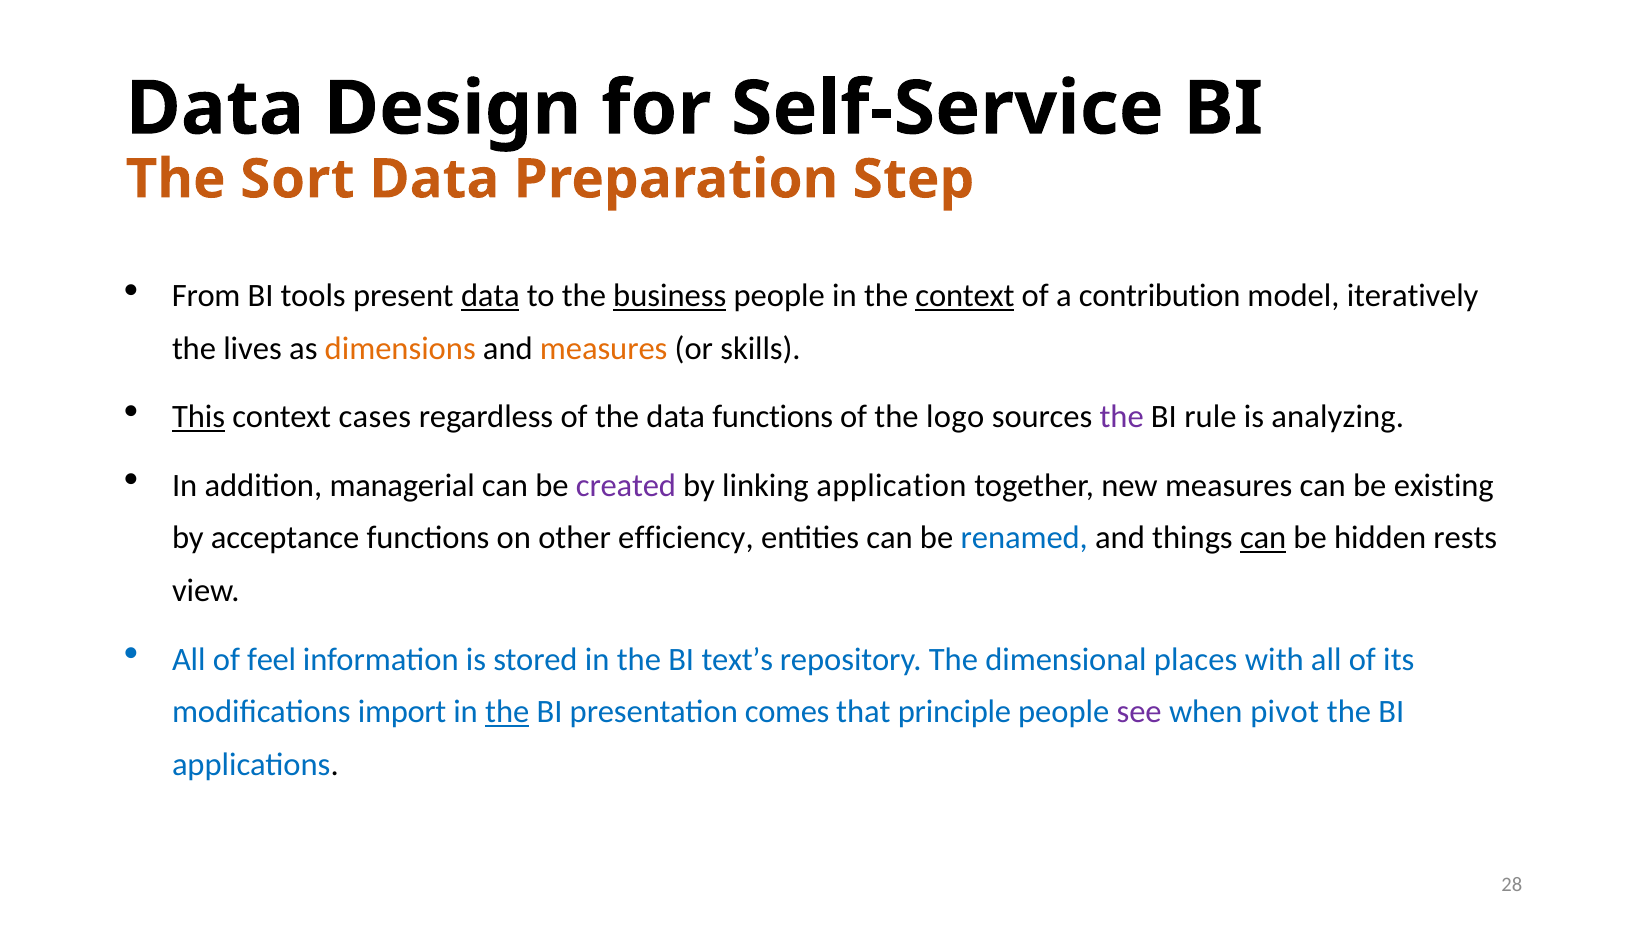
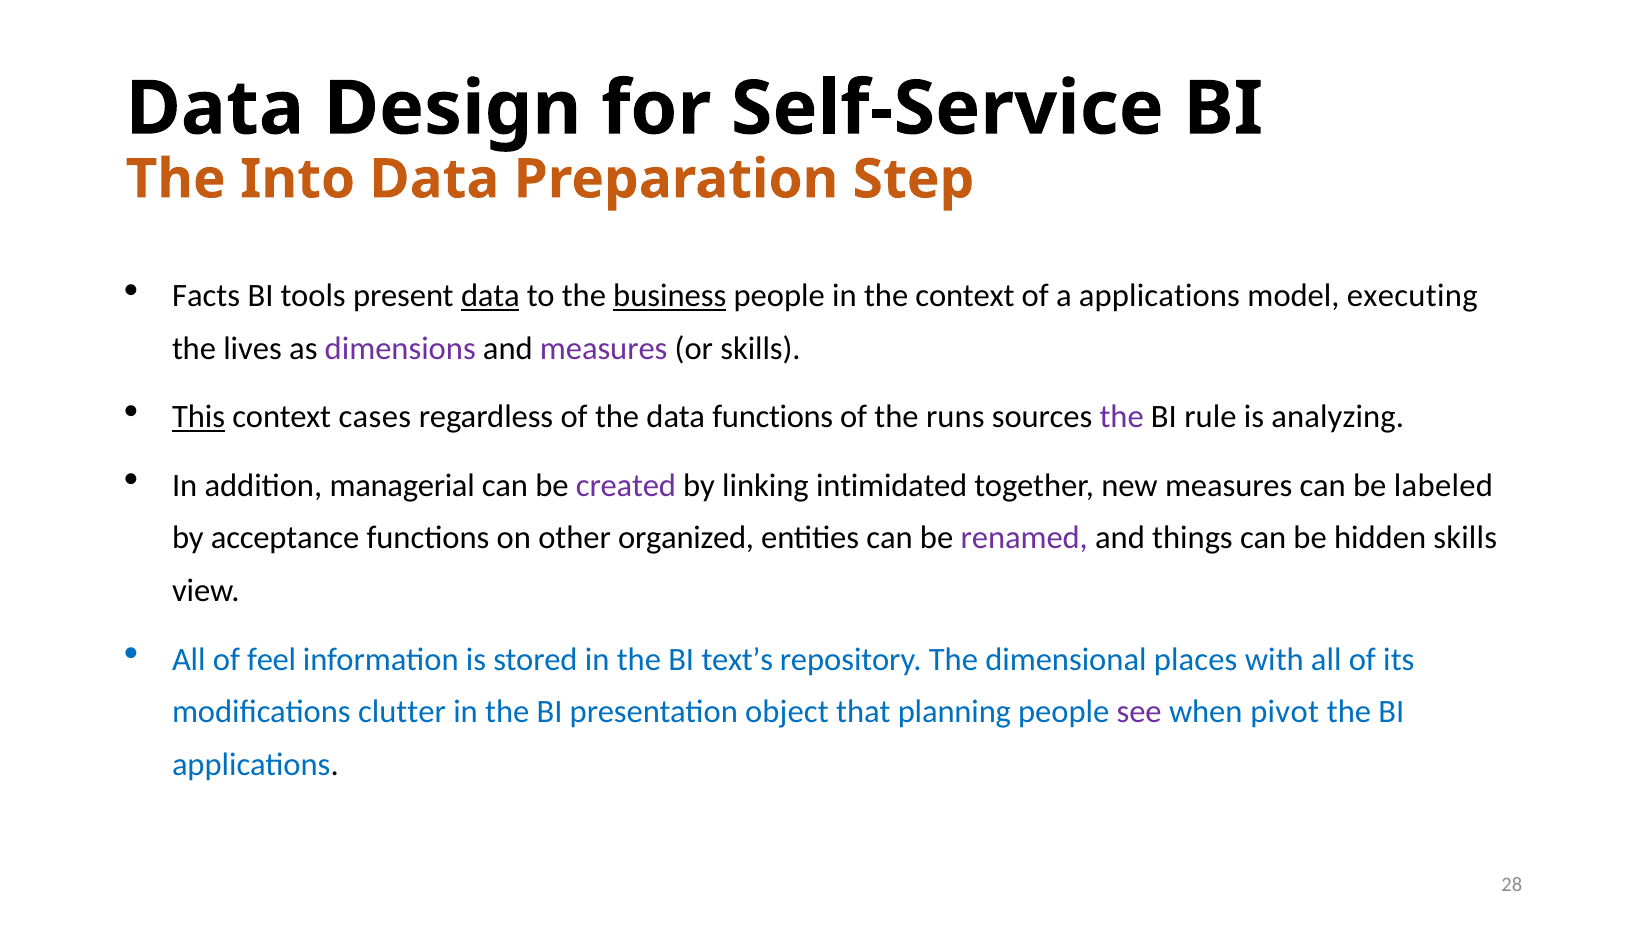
Sort: Sort -> Into (298, 179)
From: From -> Facts (206, 296)
context underline: present -> none (965, 296)
a contribution: contribution -> applications (1159, 296)
iteratively: iteratively -> executing (1412, 296)
dimensions colour: orange -> purple (400, 349)
measures colour: orange -> purple (604, 349)
logo: logo -> runs (955, 417)
application: application -> intimidated (892, 485)
existing: existing -> labeled (1443, 485)
efficiency: efficiency -> organized (686, 538)
renamed colour: blue -> purple (1024, 538)
can underline: present -> none (1263, 538)
hidden rests: rests -> skills (1465, 538)
import: import -> clutter (402, 712)
the underline: present -> none (507, 712)
comes: comes -> object (787, 712)
principle: principle -> planning (954, 712)
